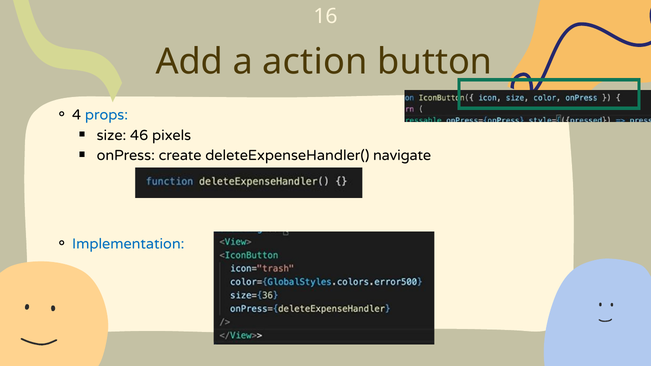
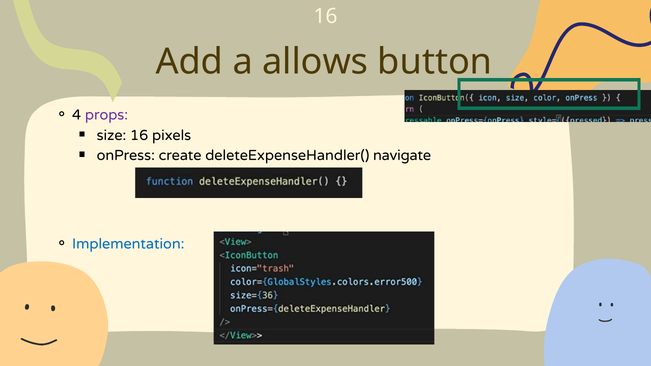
action: action -> allows (315, 62)
props colour: blue -> purple (106, 115)
size 46: 46 -> 16 (139, 136)
